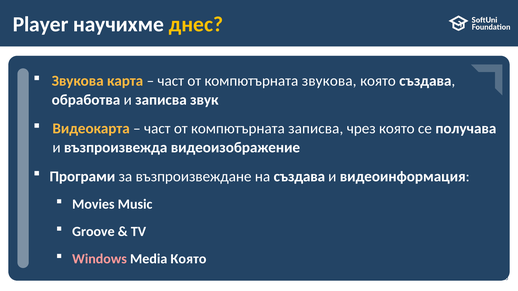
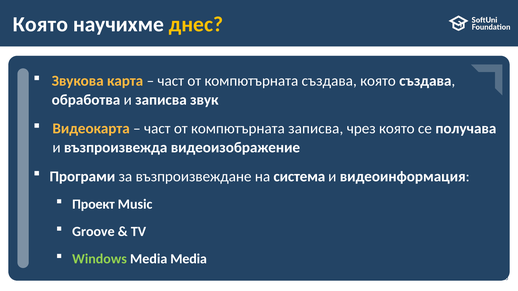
Player: Player -> Която (40, 25)
компютърната звукова: звукова -> създава (329, 81)
на създава: създава -> система (299, 177)
Movies: Movies -> Проект (93, 205)
Windows colour: pink -> light green (100, 259)
Media Която: Която -> Media (189, 259)
